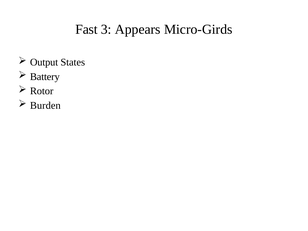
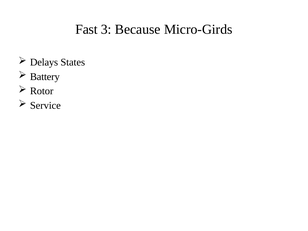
Appears: Appears -> Because (138, 29)
Output: Output -> Delays (44, 62)
Burden: Burden -> Service (45, 105)
